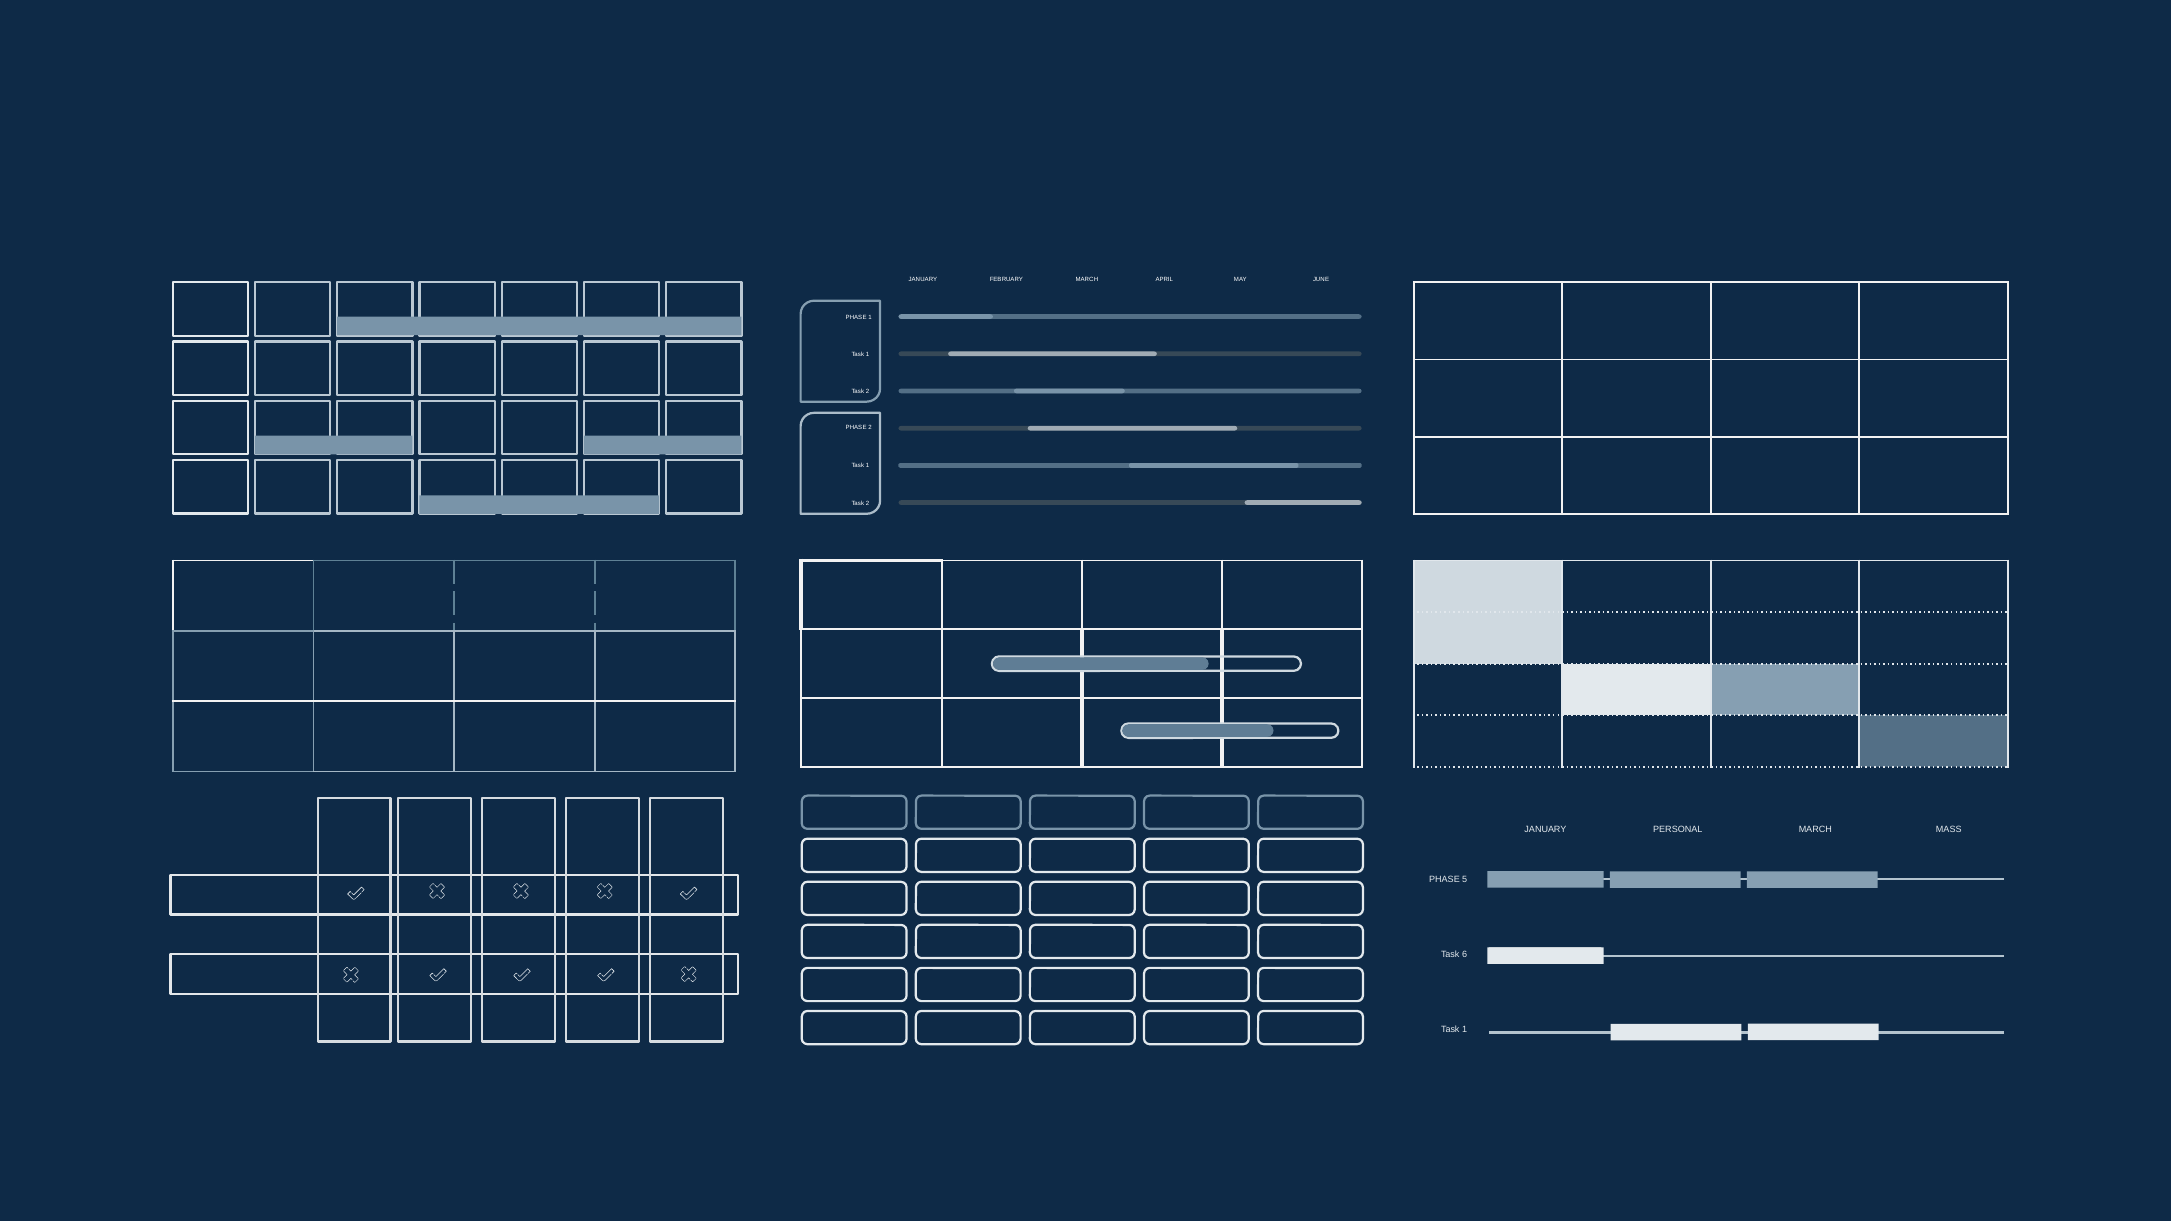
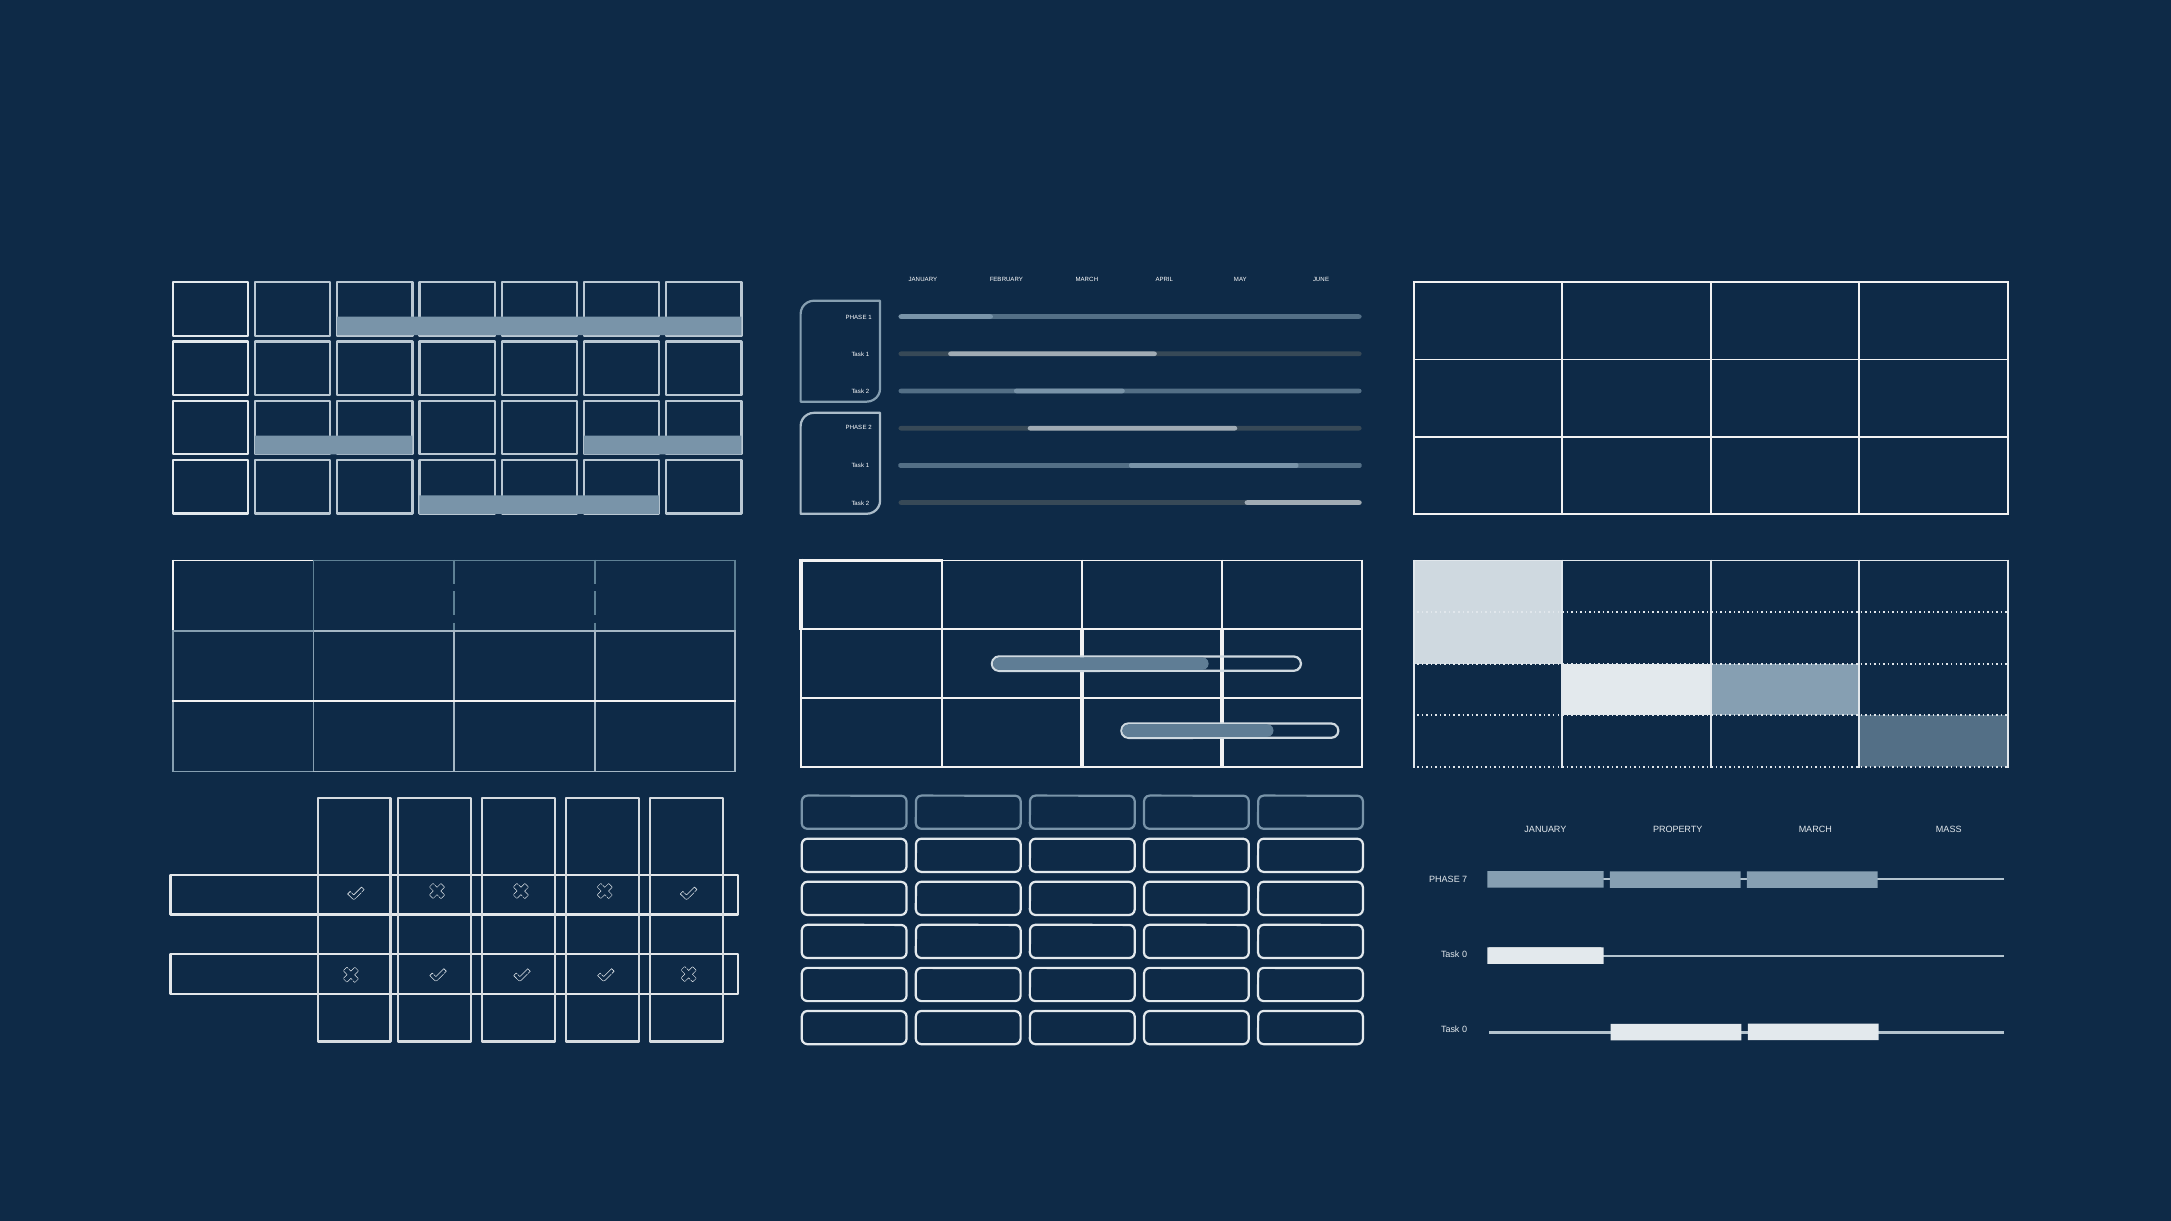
PERSONAL: PERSONAL -> PROPERTY (1678, 830)
5: 5 -> 7 (1465, 880)
6: 6 -> 0 (1465, 955)
1: 1 -> 0 (1465, 1030)
